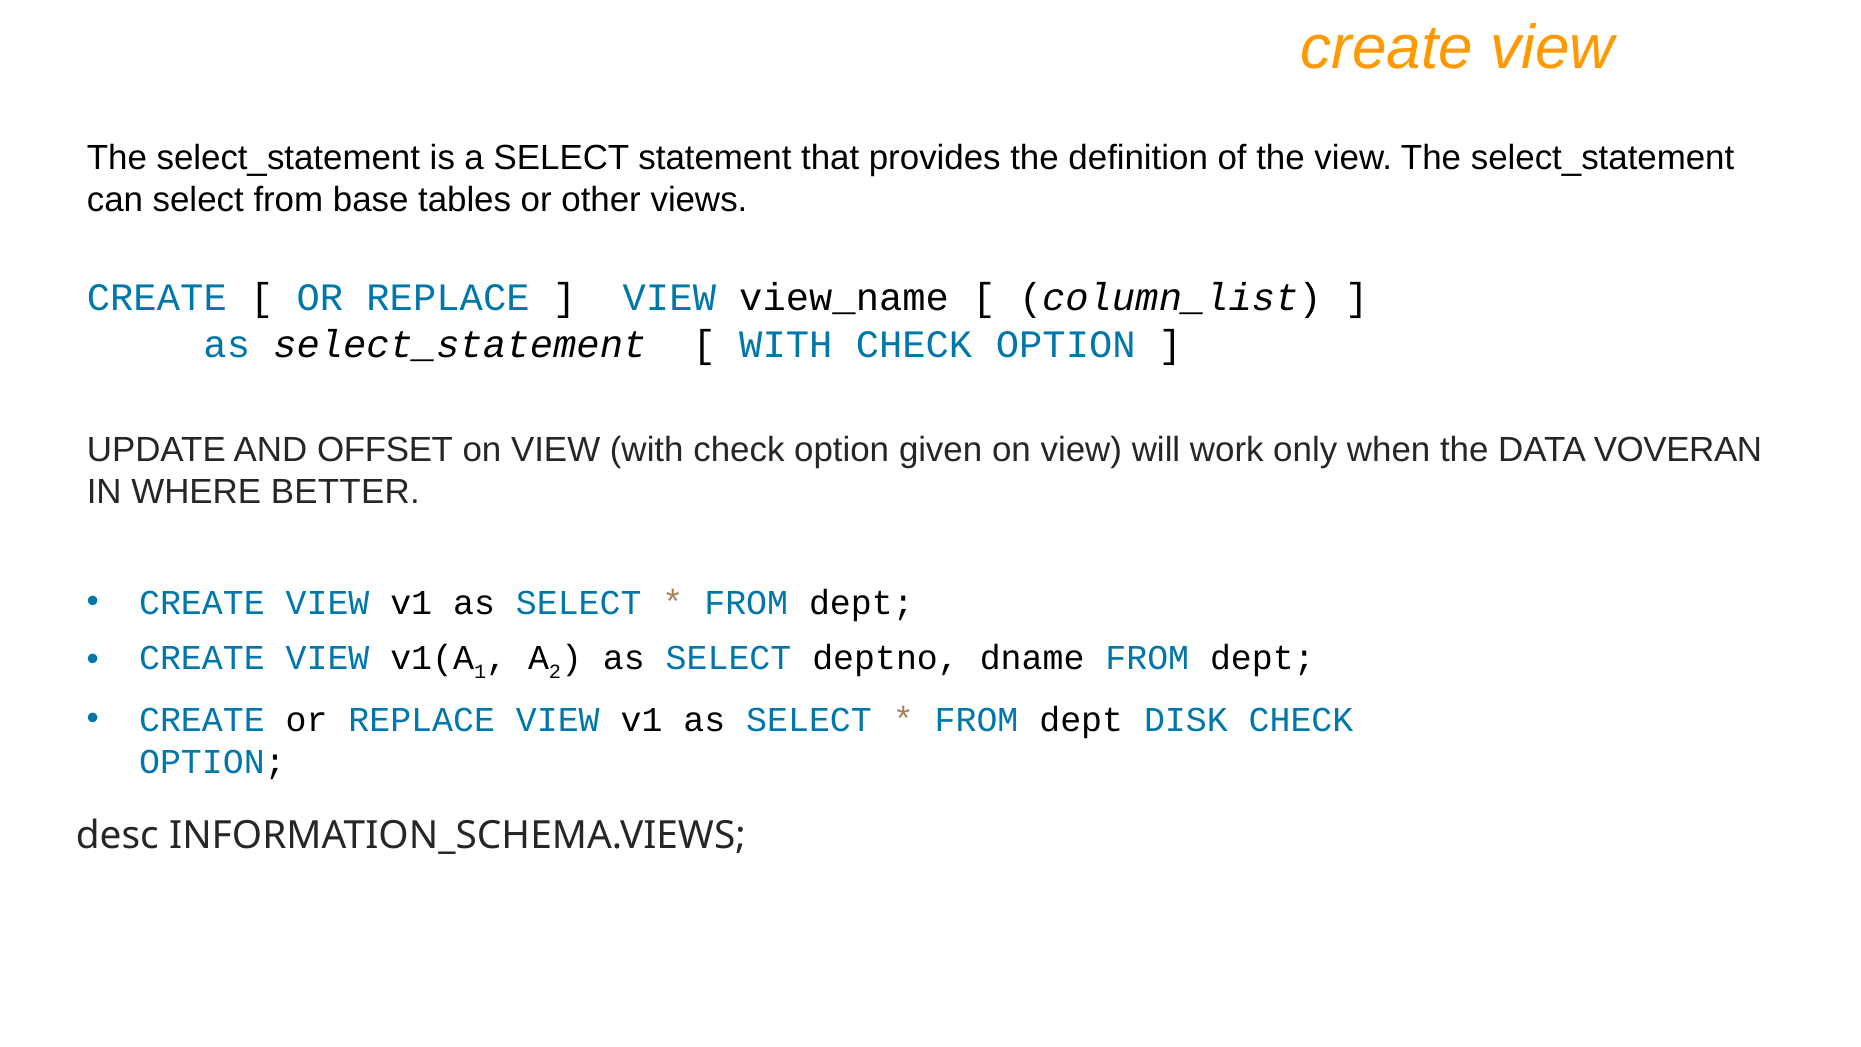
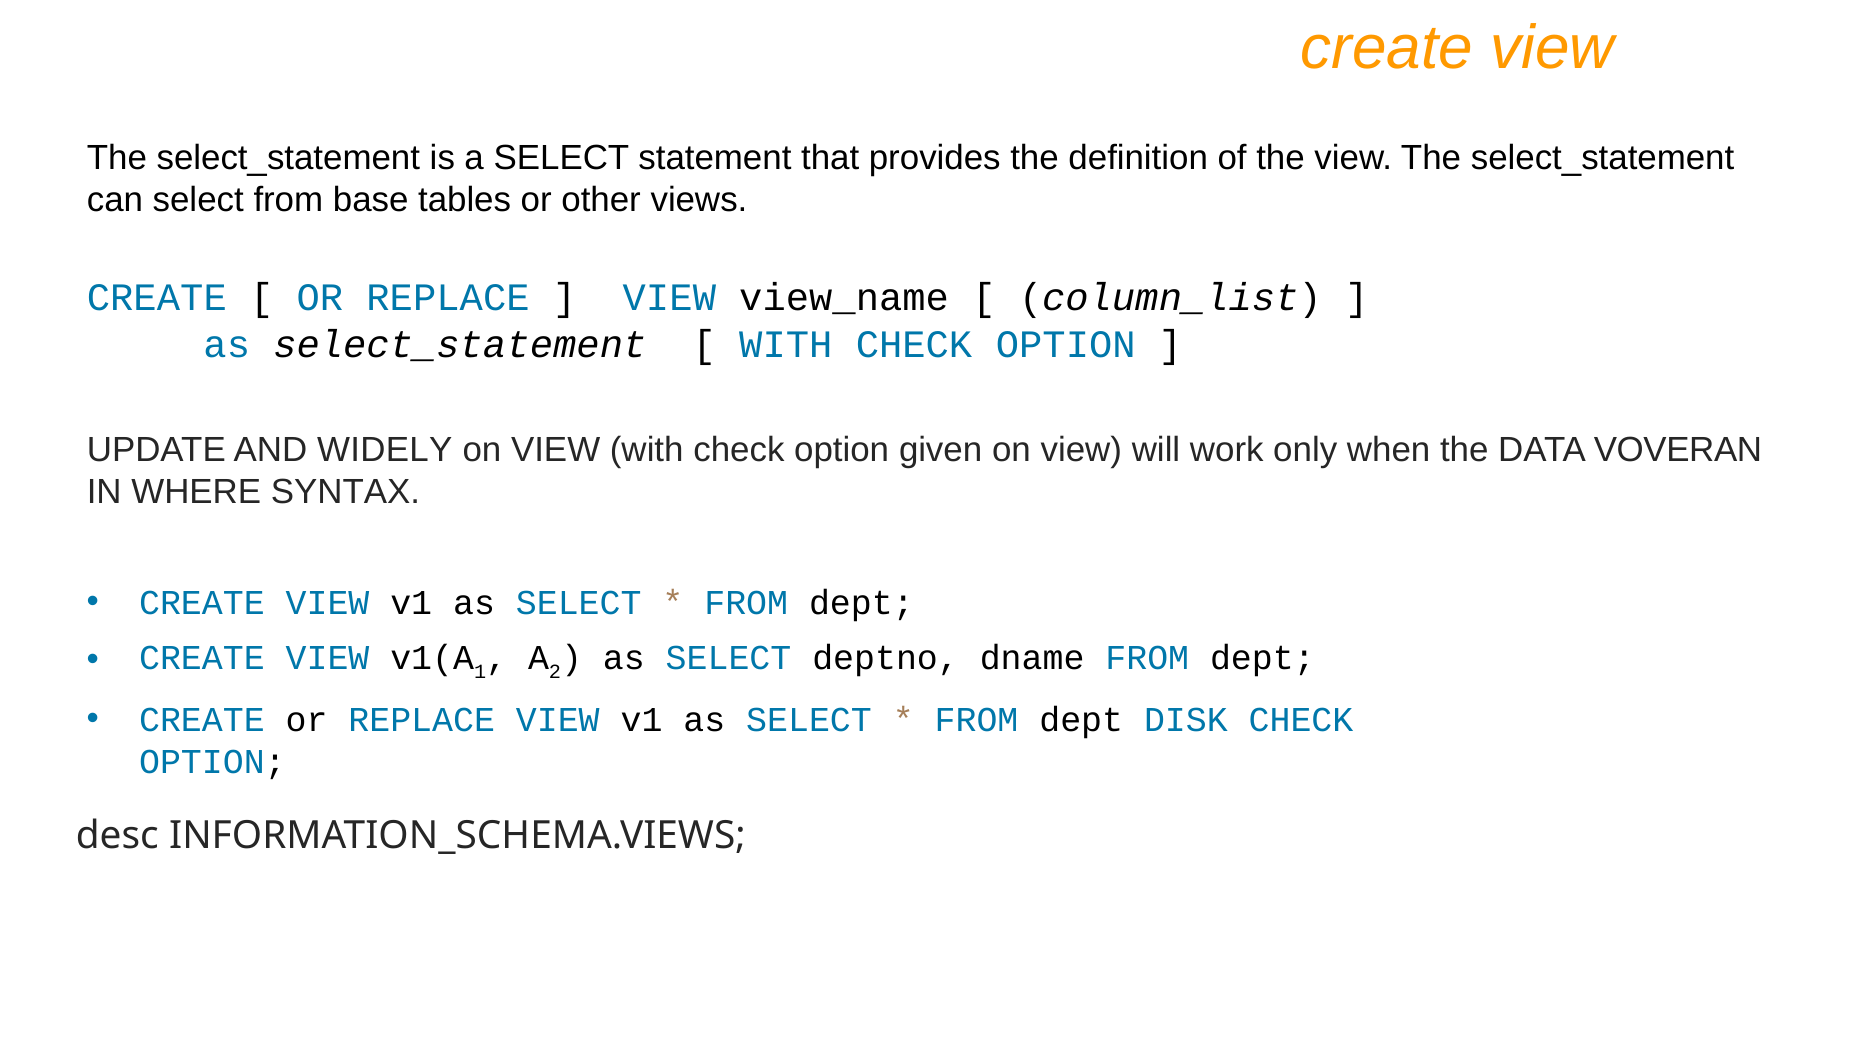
OFFSET: OFFSET -> WIDELY (385, 450)
BETTER: BETTER -> SYNTAX (345, 491)
